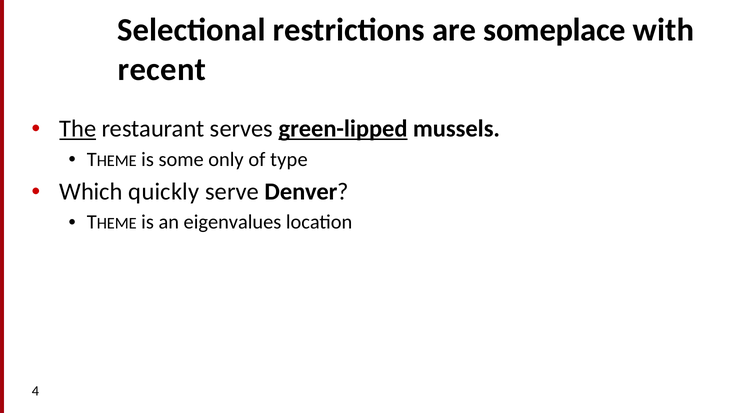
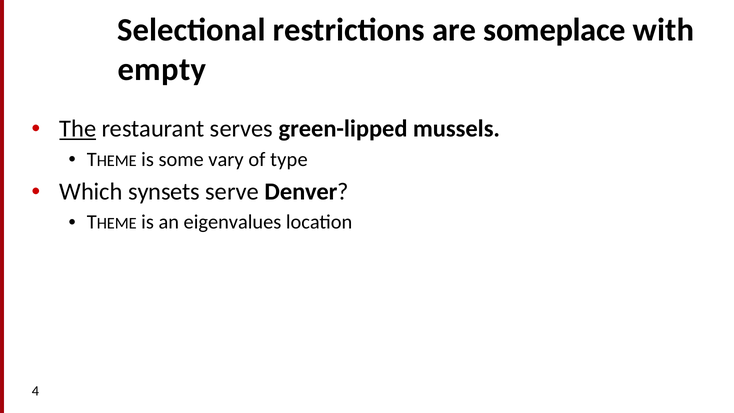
recent: recent -> empty (162, 69)
green-lipped underline: present -> none (343, 129)
only: only -> vary (226, 159)
quickly: quickly -> synsets (164, 191)
